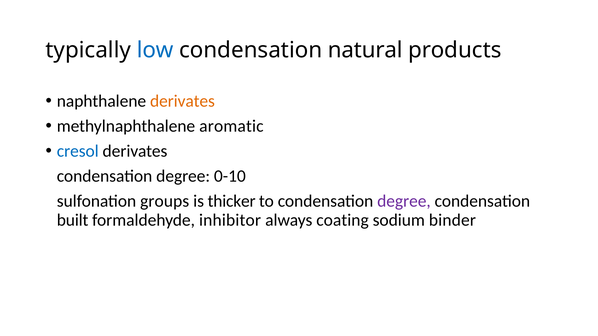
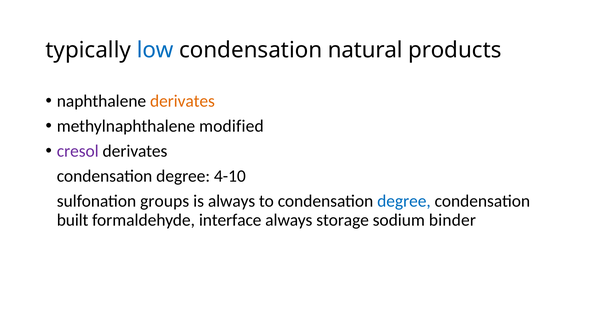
aromatic: aromatic -> modified (231, 126)
cresol colour: blue -> purple (78, 151)
0-10: 0-10 -> 4-10 (230, 176)
is thicker: thicker -> always (232, 201)
degree colour: purple -> blue (404, 201)
inhibitor: inhibitor -> interface (230, 220)
coating: coating -> storage (343, 220)
